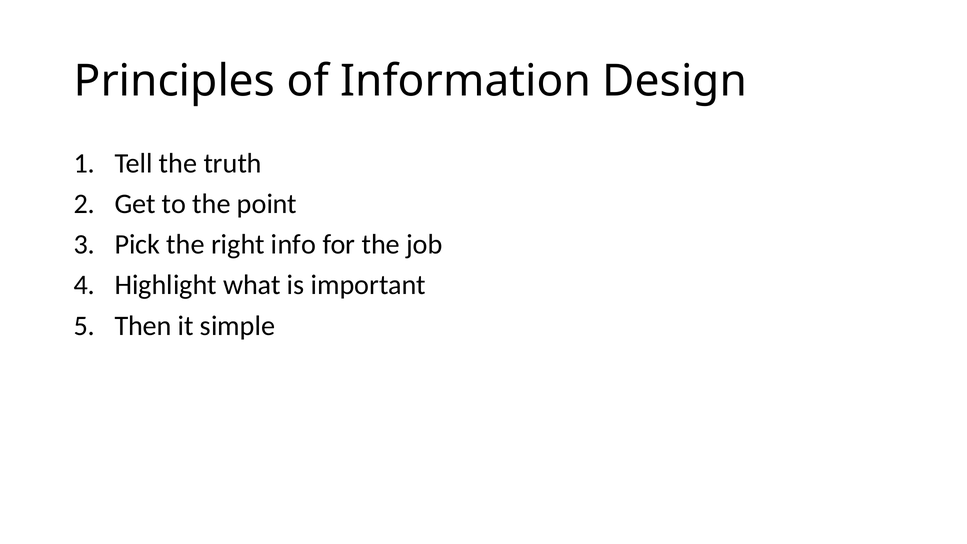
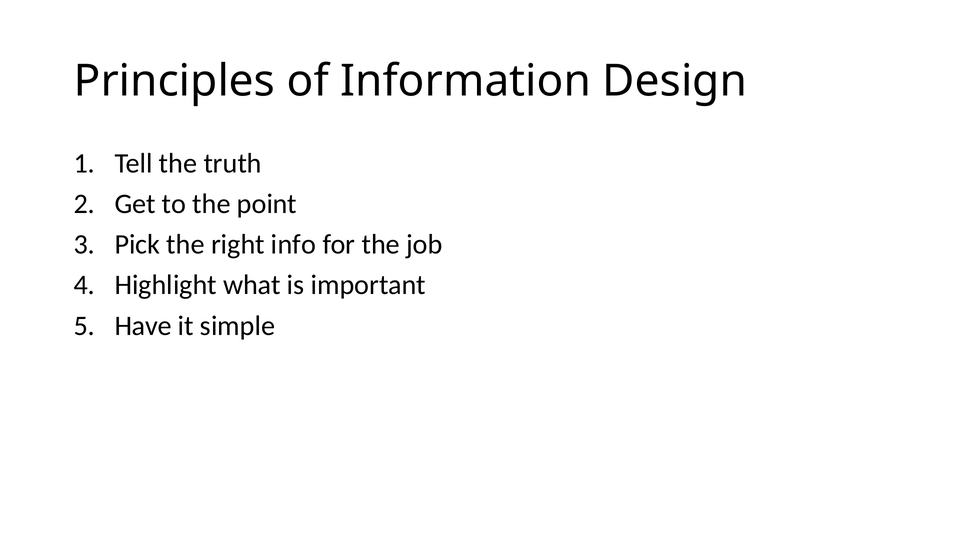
Then: Then -> Have (143, 326)
